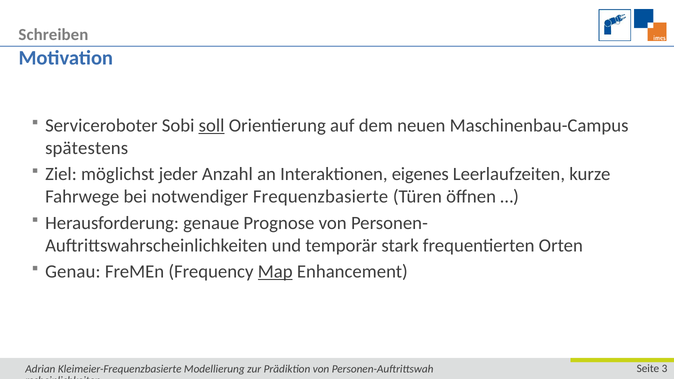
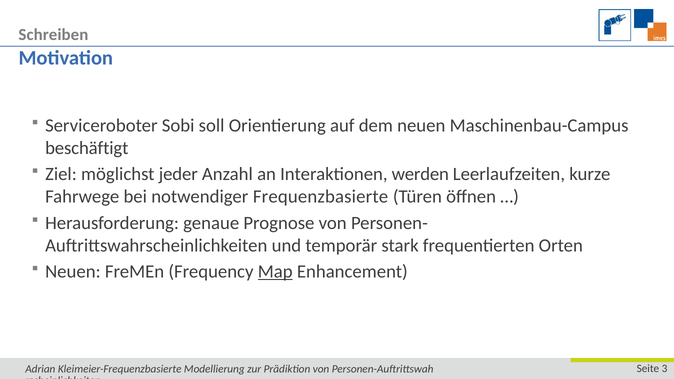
soll underline: present -> none (212, 126)
spätestens: spätestens -> beschäftigt (87, 148)
eigenes: eigenes -> werden (420, 174)
Genau: Genau -> Neuen (73, 272)
